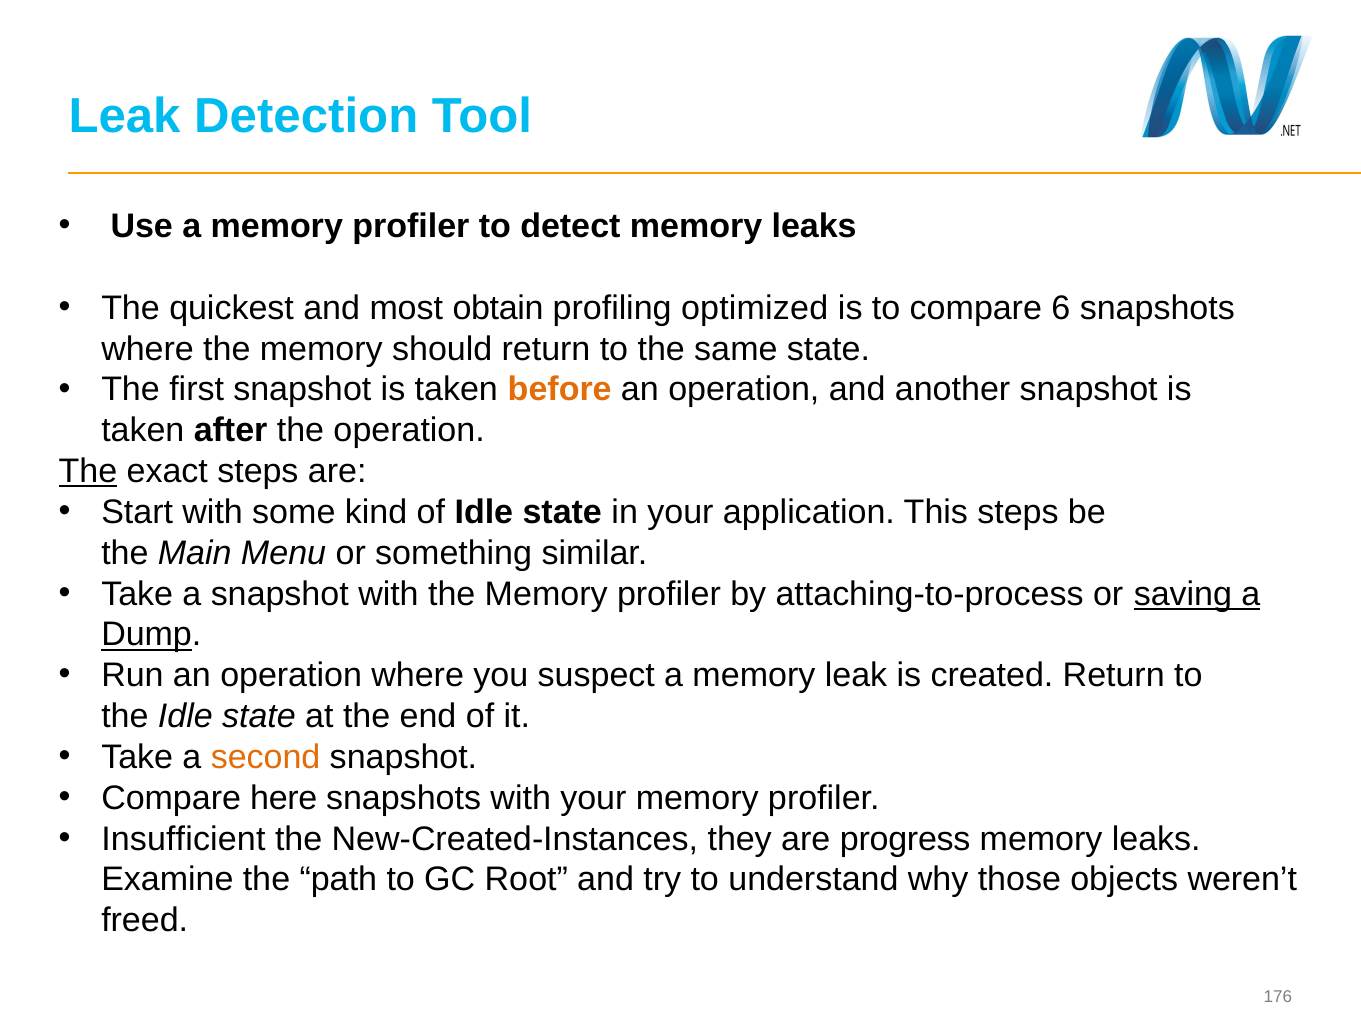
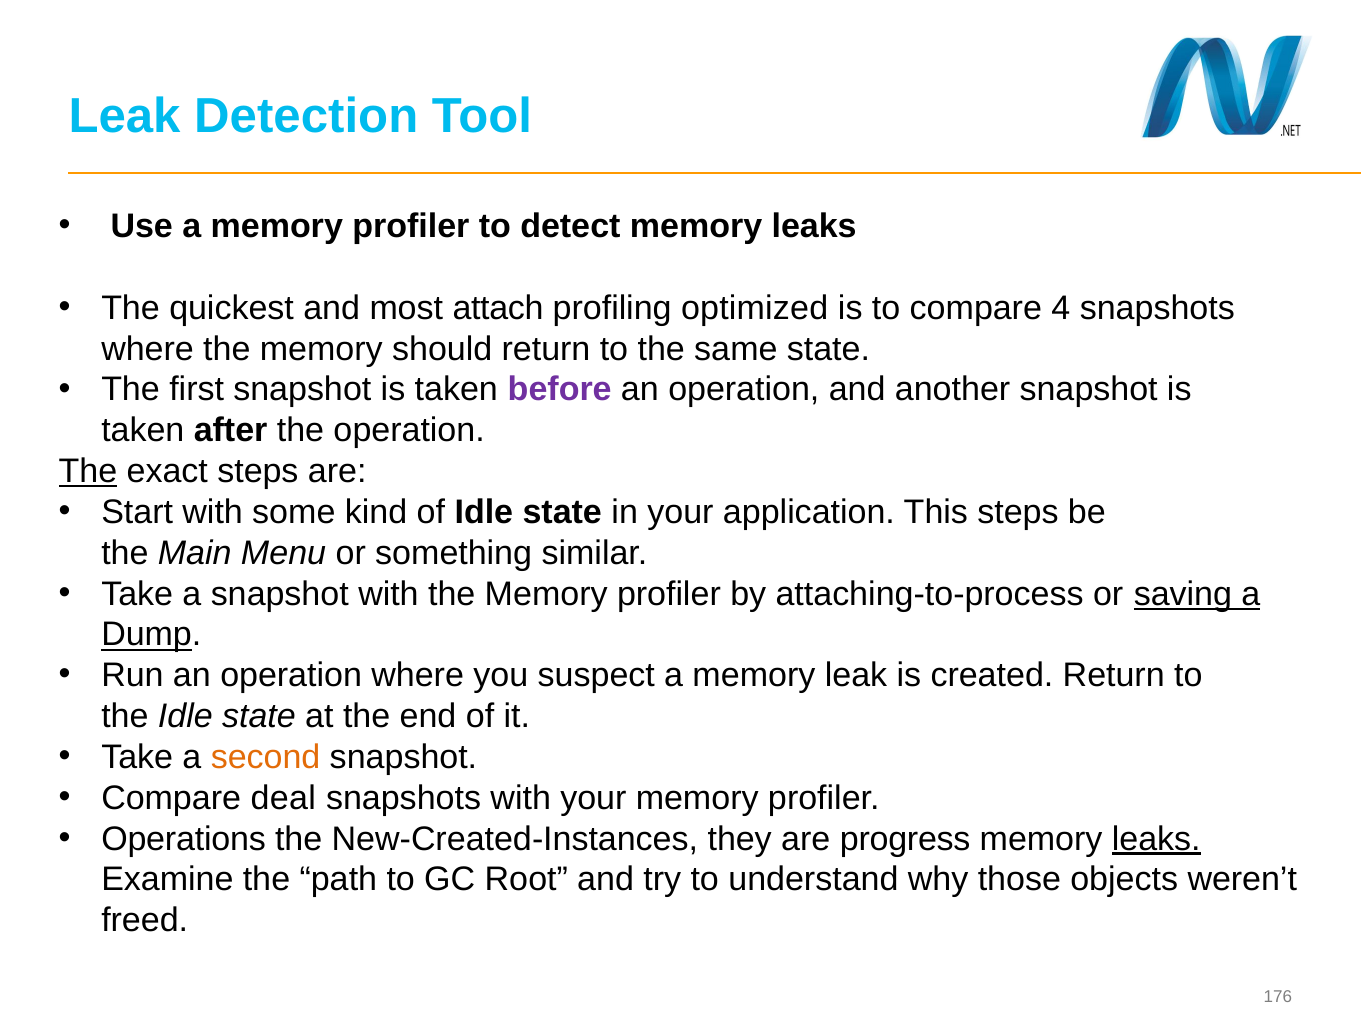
obtain: obtain -> attach (498, 308)
6: 6 -> 4 (1061, 308)
before colour: orange -> purple (560, 390)
here: here -> deal (283, 798)
Insufficient: Insufficient -> Operations (184, 839)
leaks underline: none -> present (1156, 839)
